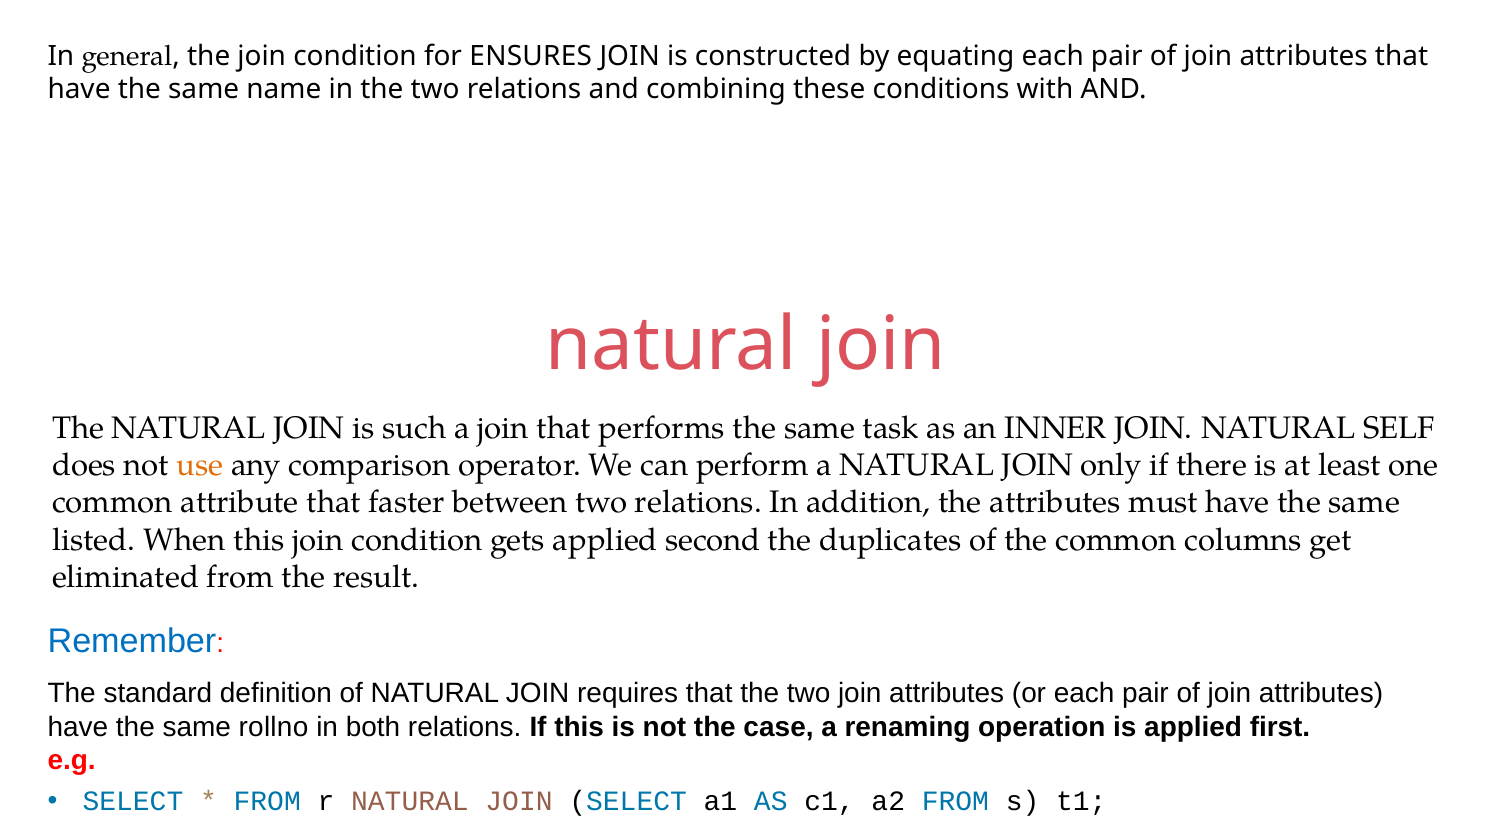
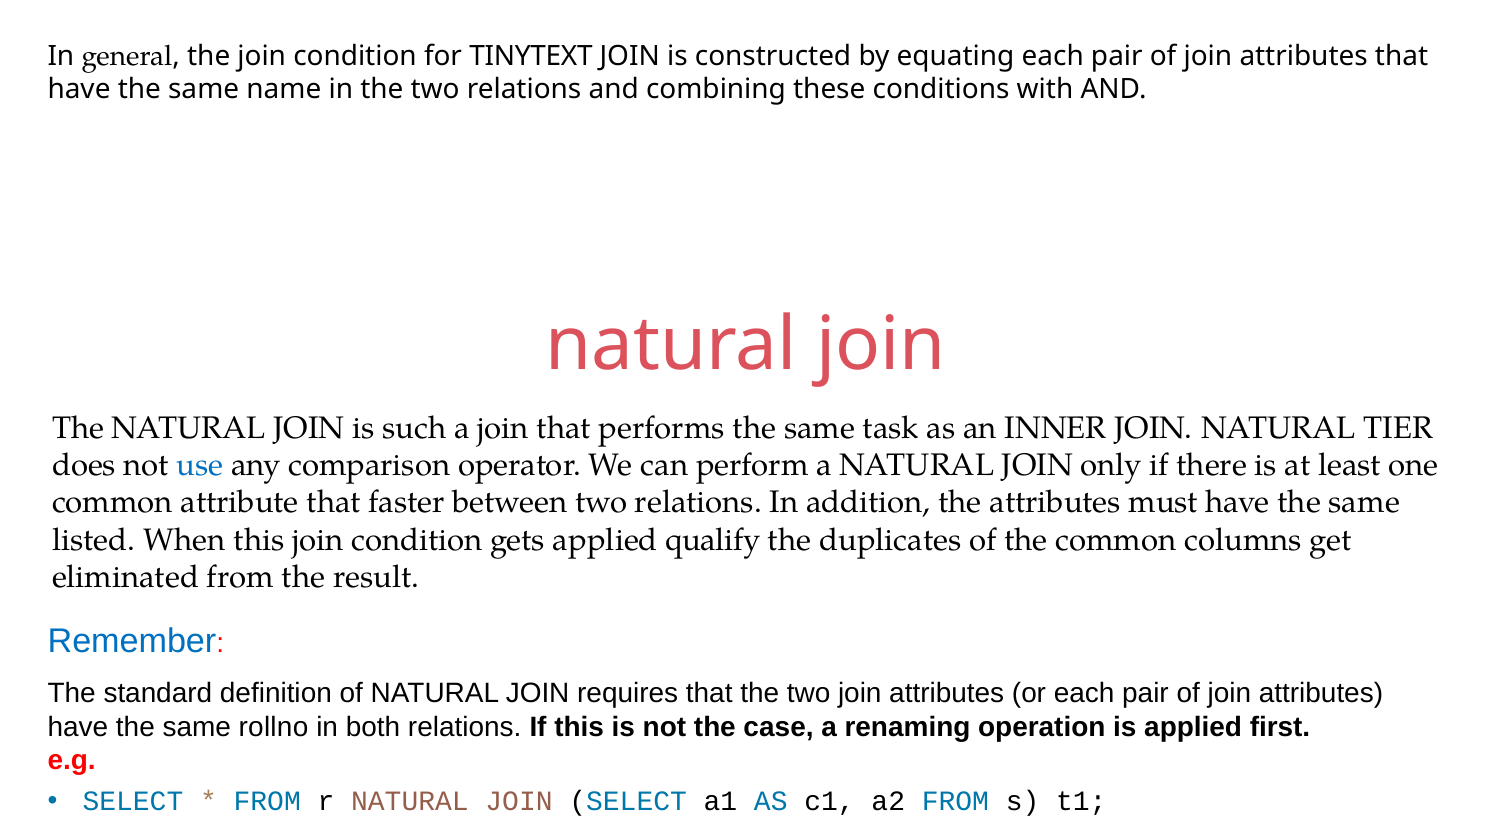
ENSURES: ENSURES -> TINYTEXT (531, 56)
SELF: SELF -> TIER (1399, 428)
use colour: orange -> blue (200, 466)
second: second -> qualify (713, 540)
